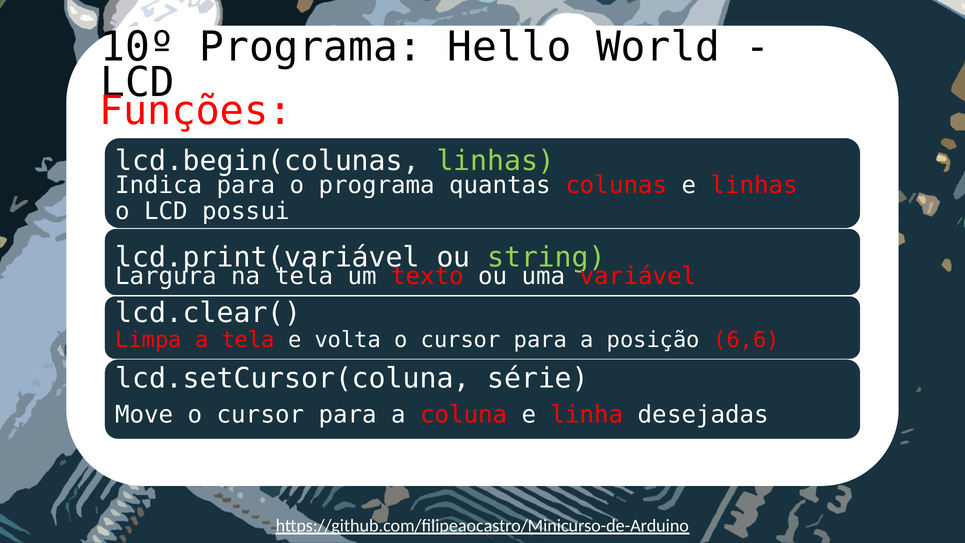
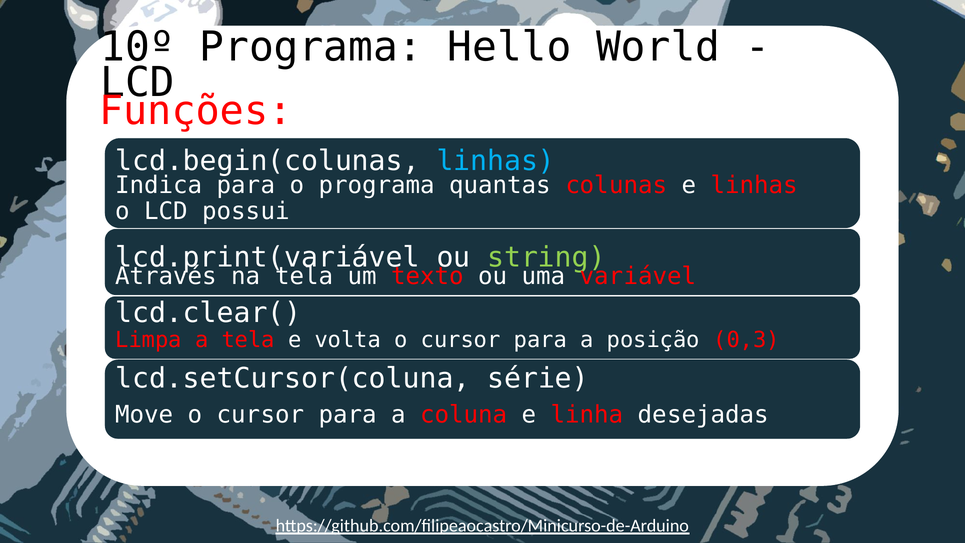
linhas colour: light green -> light blue (496, 161)
Largura: Largura -> Através (166, 276)
6,6: 6,6 -> 0,3 (746, 340)
